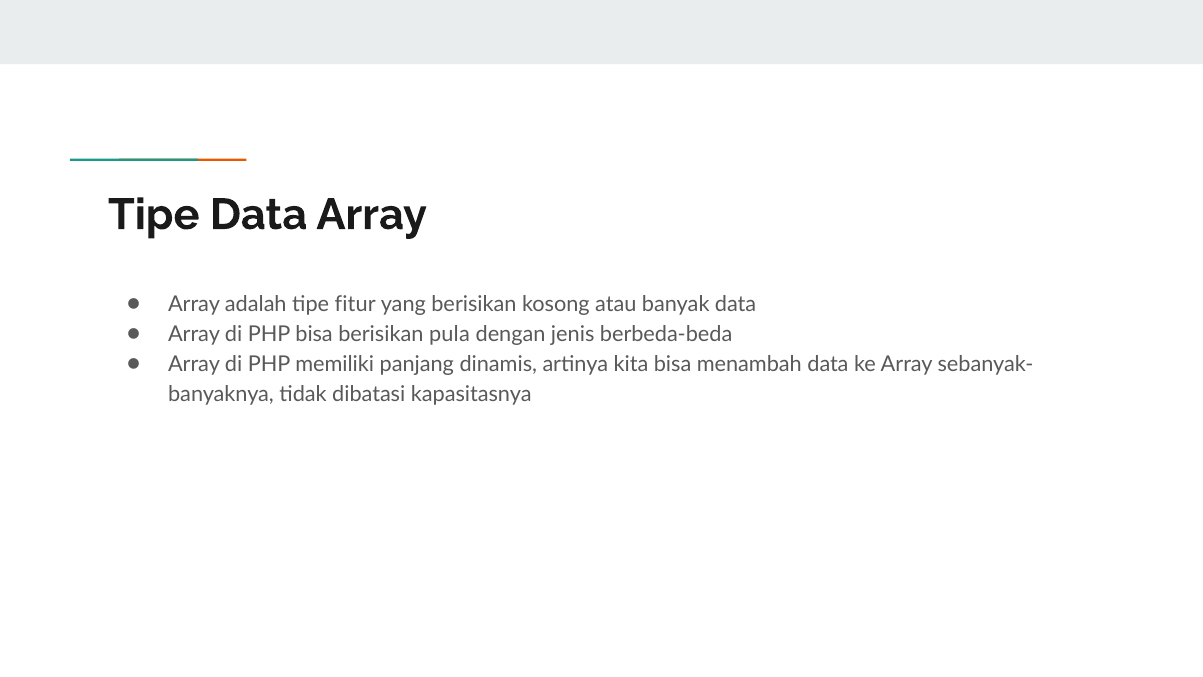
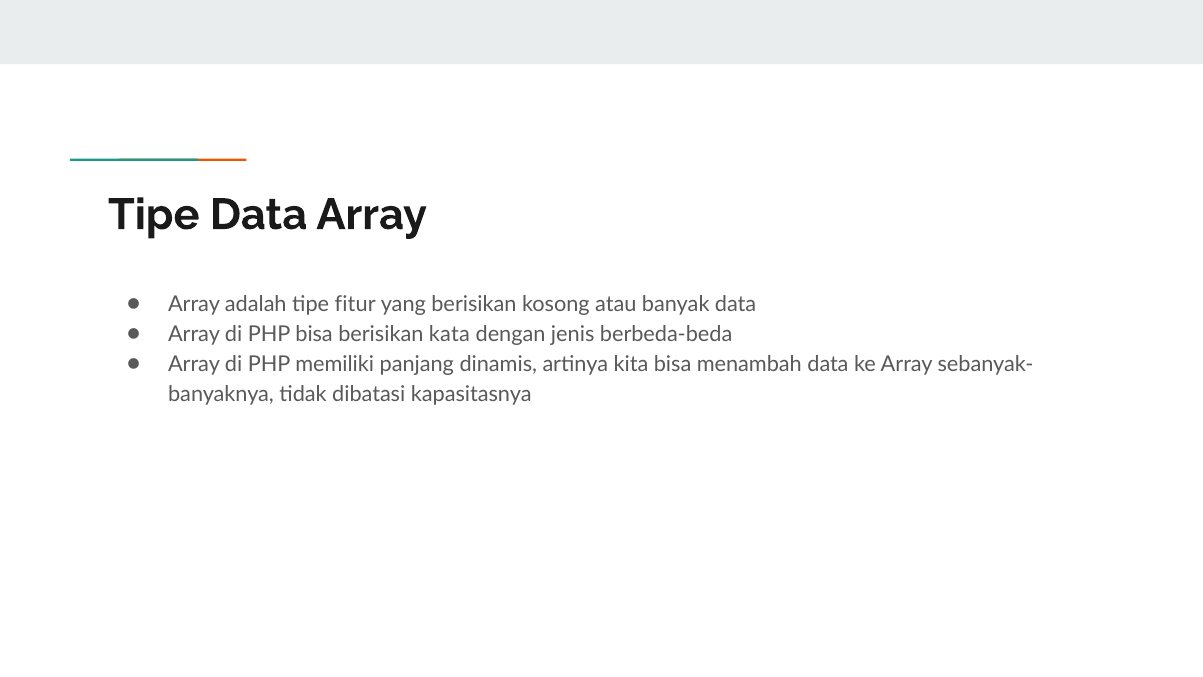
pula: pula -> kata (449, 334)
